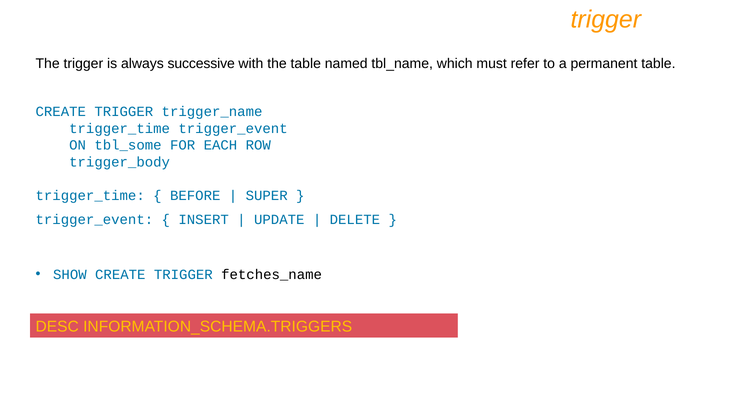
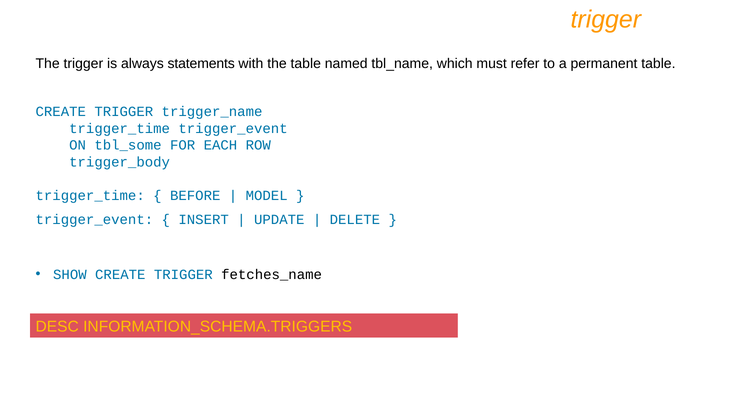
successive: successive -> statements (201, 63)
SUPER: SUPER -> MODEL (267, 196)
